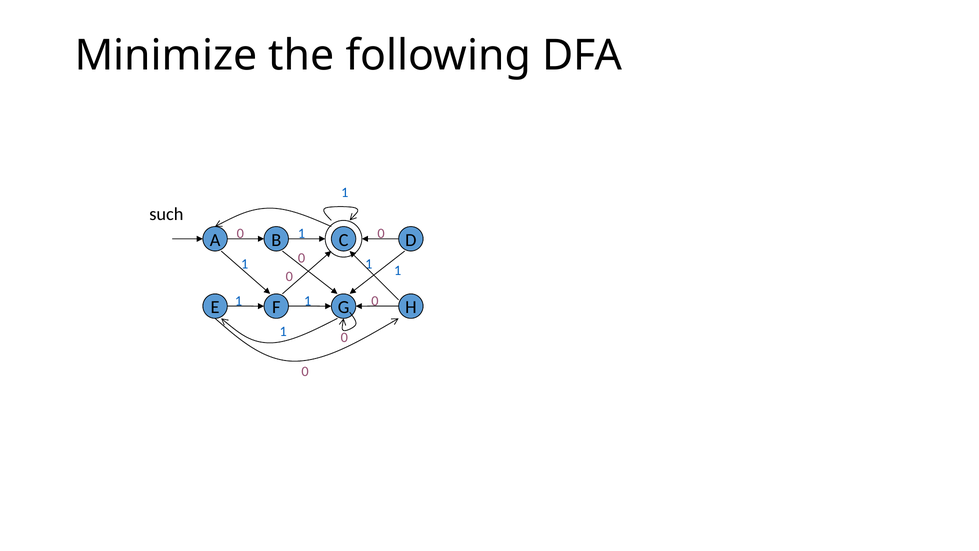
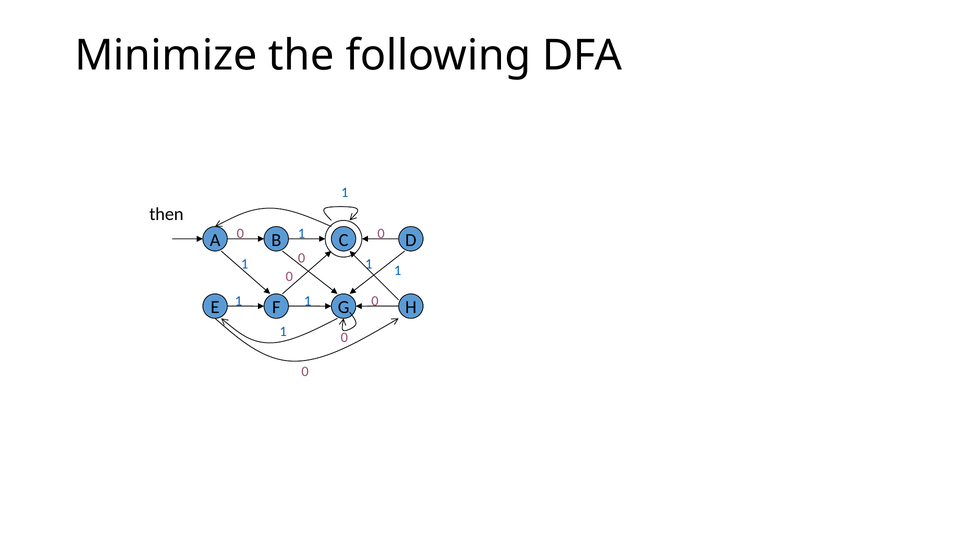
such: such -> then (166, 214)
